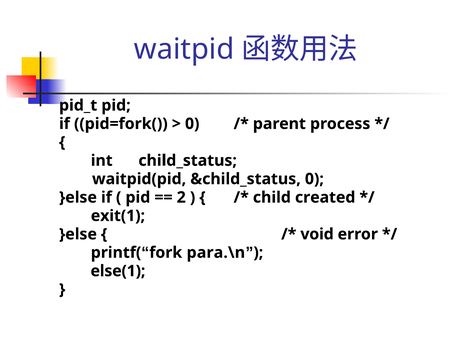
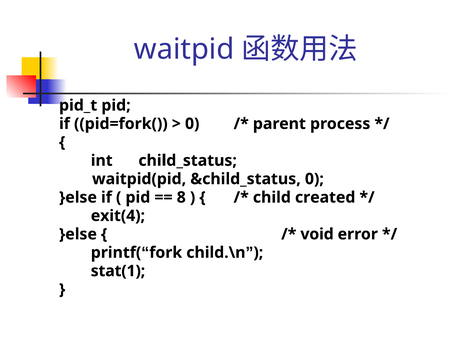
2: 2 -> 8 (181, 197)
exit(1: exit(1 -> exit(4 (118, 216)
para.\n: para.\n -> child.\n (216, 253)
else(1: else(1 -> stat(1 (118, 271)
